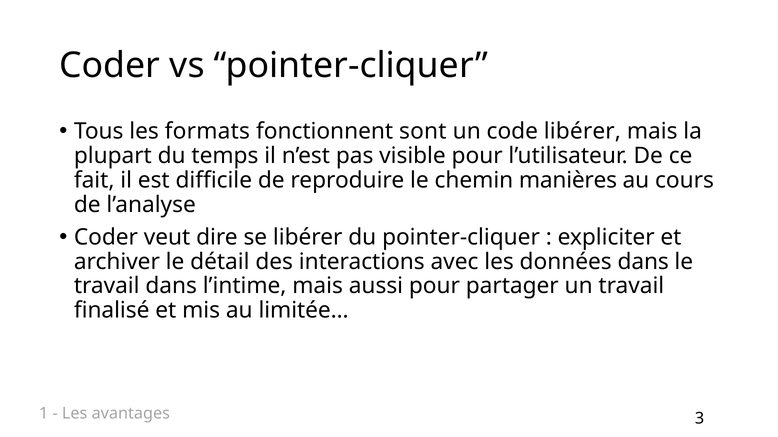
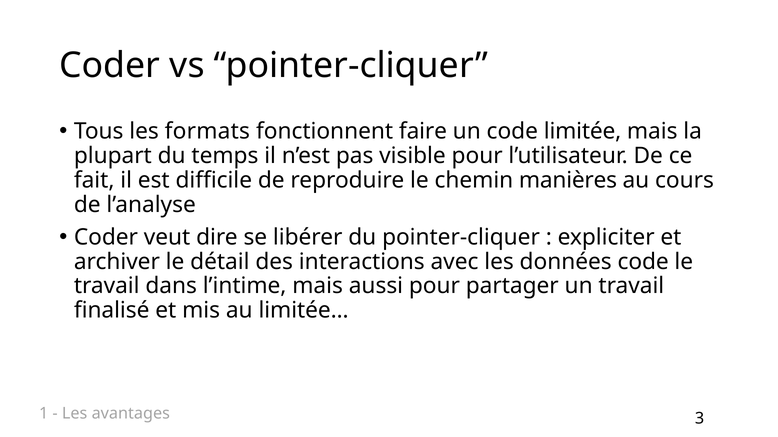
sont: sont -> faire (423, 131)
code libérer: libérer -> limitée (583, 131)
données dans: dans -> code (643, 262)
